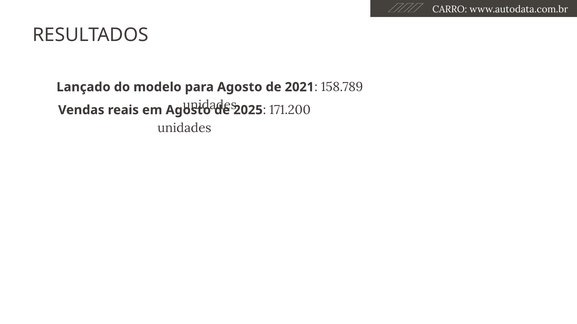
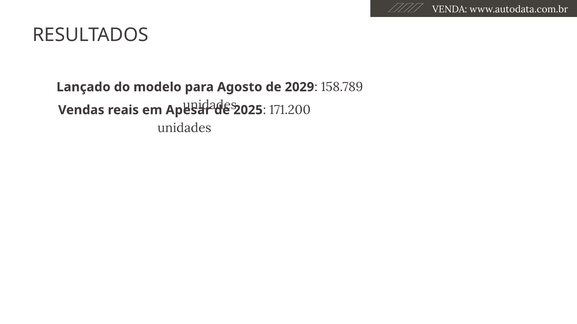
CARRO: CARRO -> VENDA (450, 9)
2021: 2021 -> 2029 (299, 87)
em Agosto: Agosto -> Apesar (188, 110)
